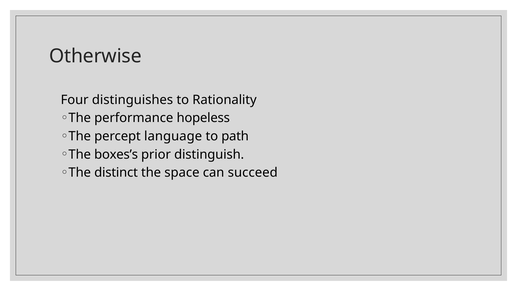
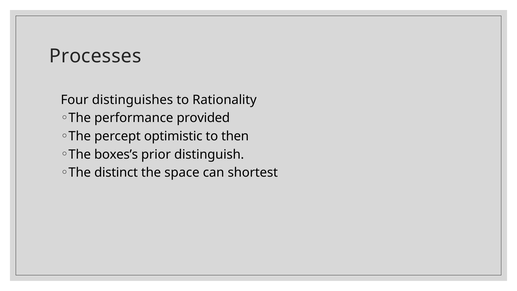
Otherwise: Otherwise -> Processes (95, 56)
hopeless: hopeless -> provided (203, 118)
language: language -> optimistic (173, 136)
path: path -> then (235, 136)
succeed: succeed -> shortest (253, 173)
